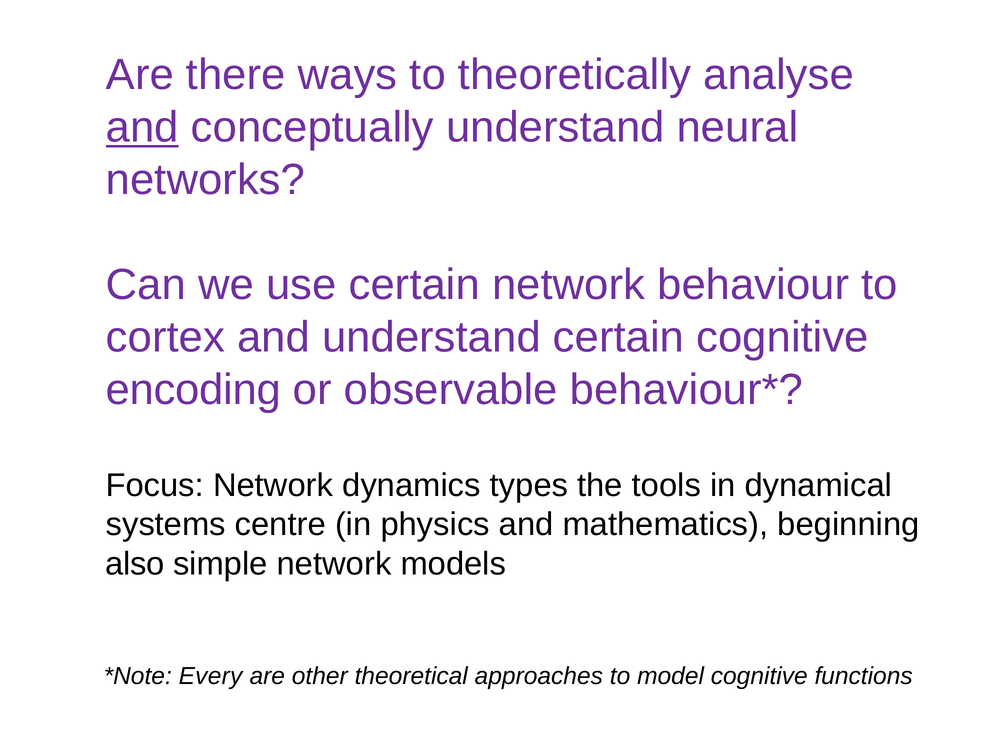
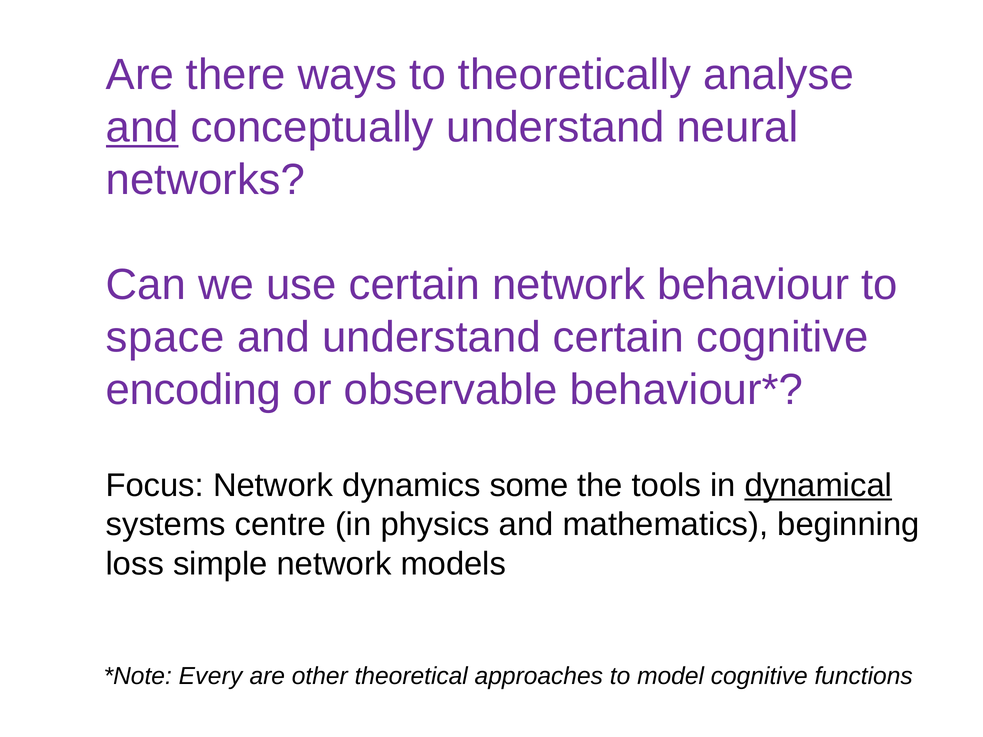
cortex: cortex -> space (165, 337)
types: types -> some (529, 485)
dynamical underline: none -> present (818, 485)
also: also -> loss (135, 564)
